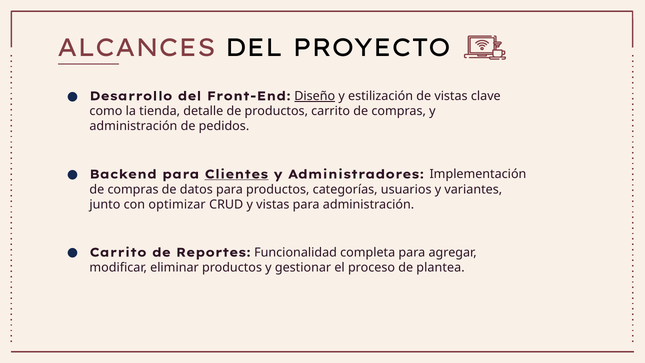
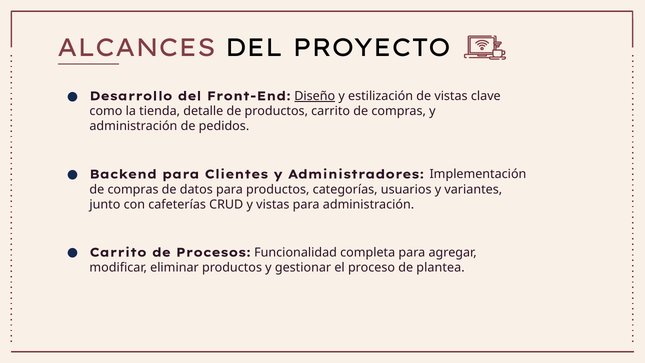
Clientes underline: present -> none (236, 174)
optimizar: optimizar -> cafeterías (177, 204)
Reportes: Reportes -> Procesos (213, 252)
